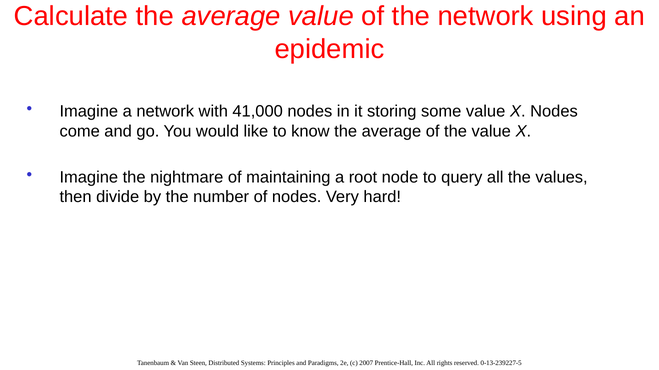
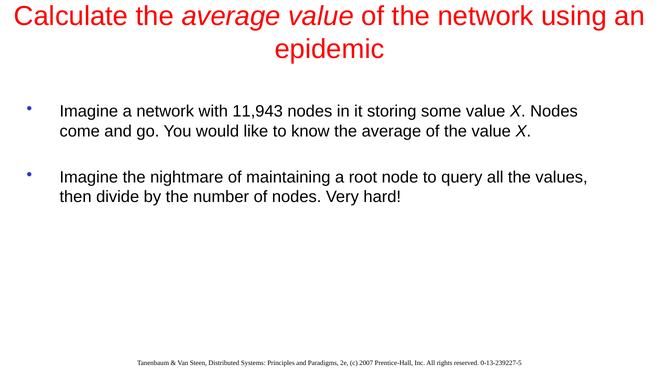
41,000: 41,000 -> 11,943 (258, 112)
